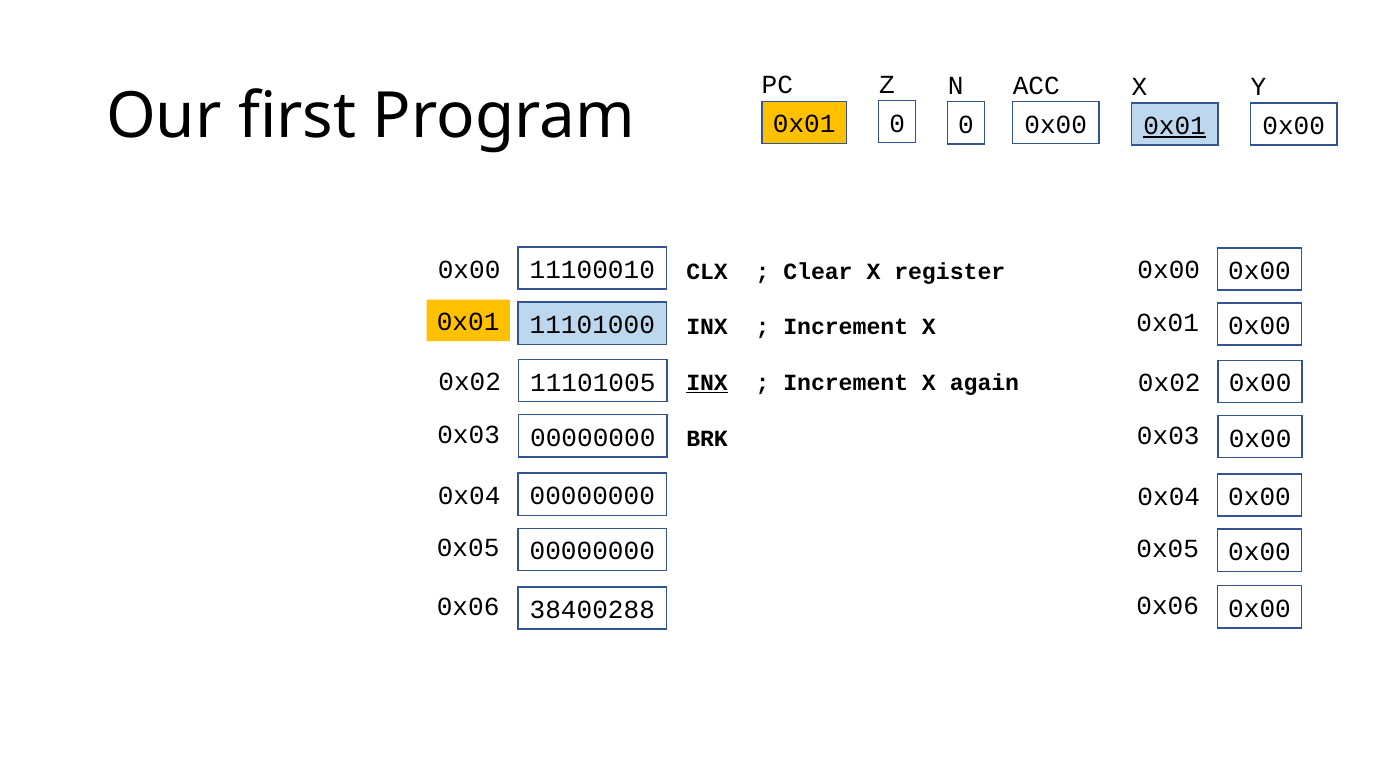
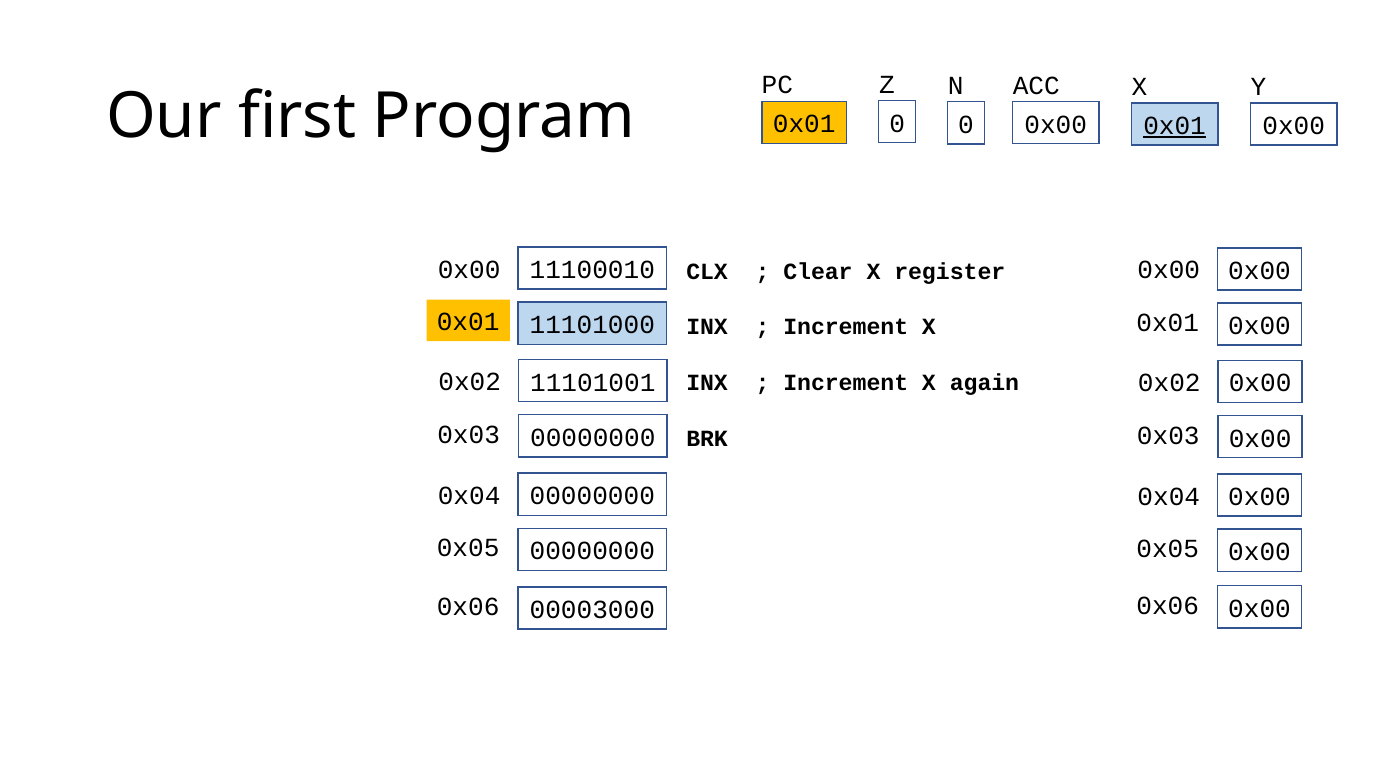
11101005: 11101005 -> 11101001 (593, 382)
INX underline: present -> none (707, 383)
38400288: 38400288 -> 00003000 (592, 610)
